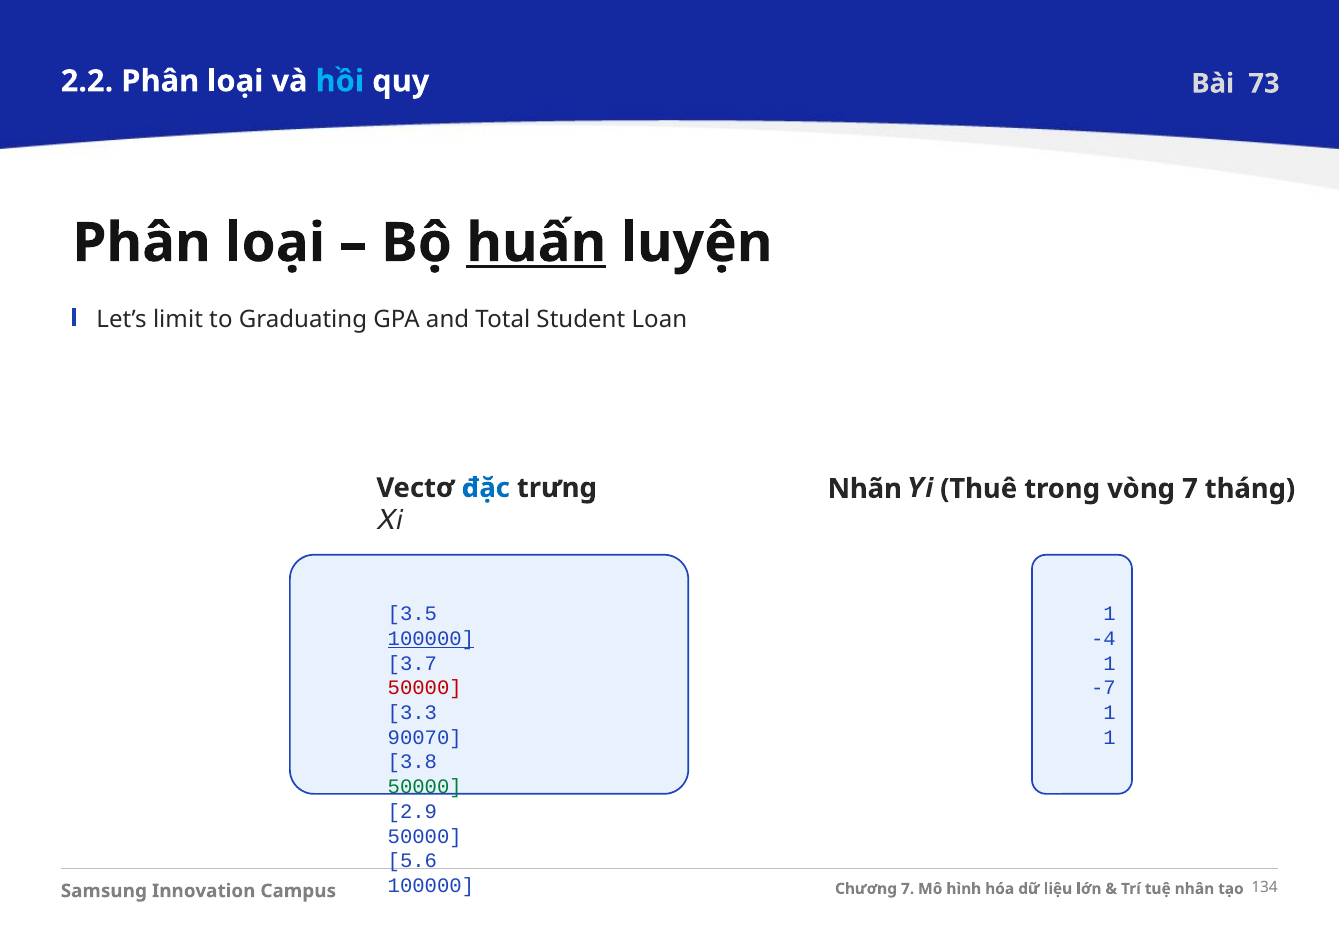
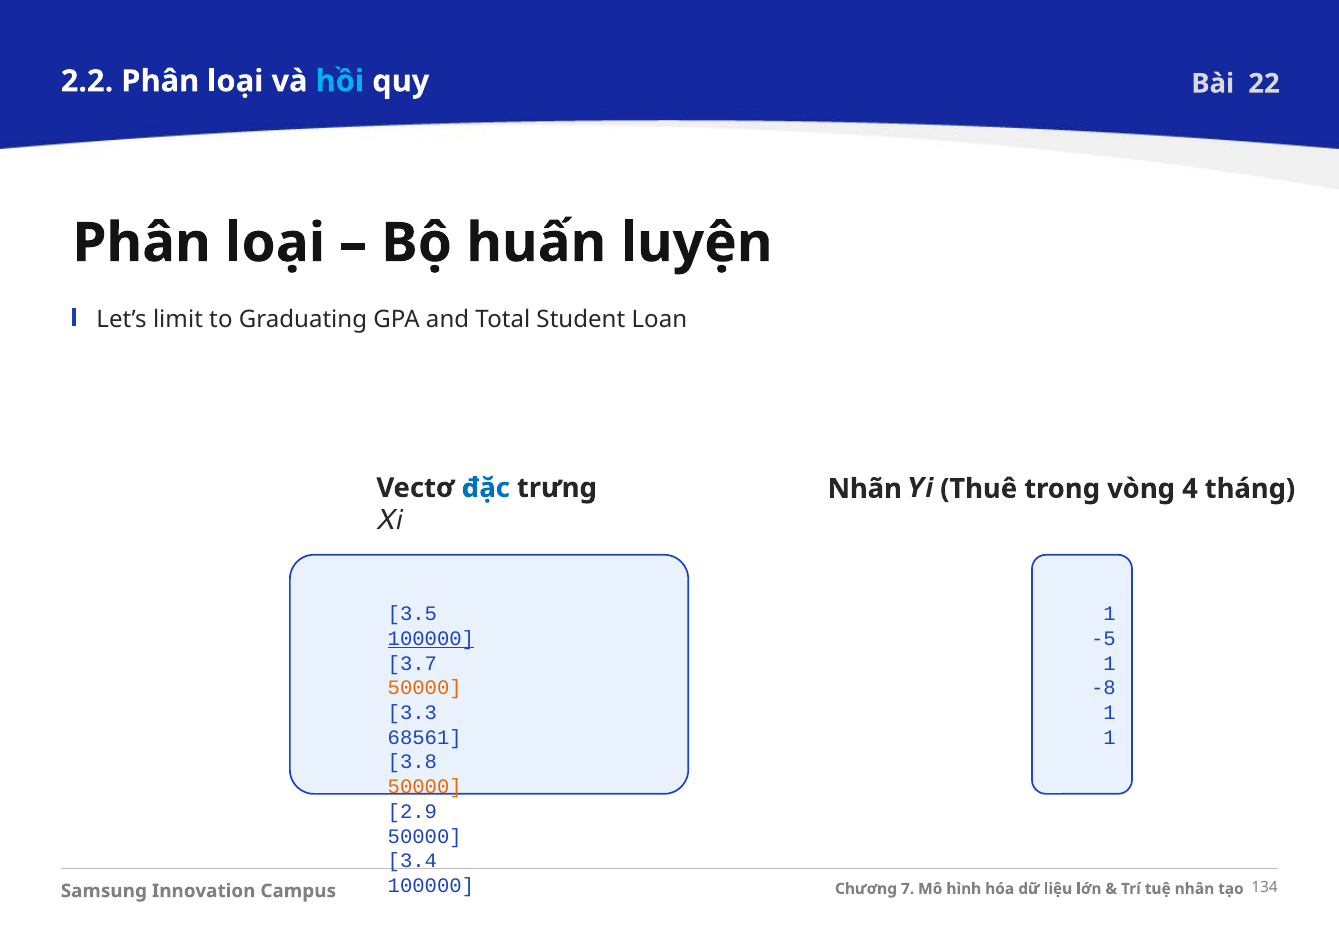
73: 73 -> 22 (1264, 84)
huấn underline: present -> none (536, 243)
vòng 7: 7 -> 4 (1190, 489)
-4: -4 -> -5 (1103, 639)
50000 colour: red -> orange (425, 688)
-7: -7 -> -8 (1103, 688)
90070: 90070 -> 68561 (425, 737)
50000 colour: green -> orange (425, 787)
5.6: 5.6 -> 3.4 (412, 861)
